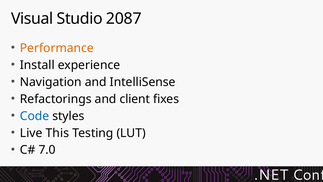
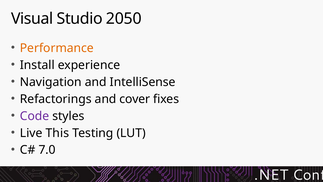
2087: 2087 -> 2050 (124, 19)
client: client -> cover (135, 99)
Code colour: blue -> purple (35, 116)
